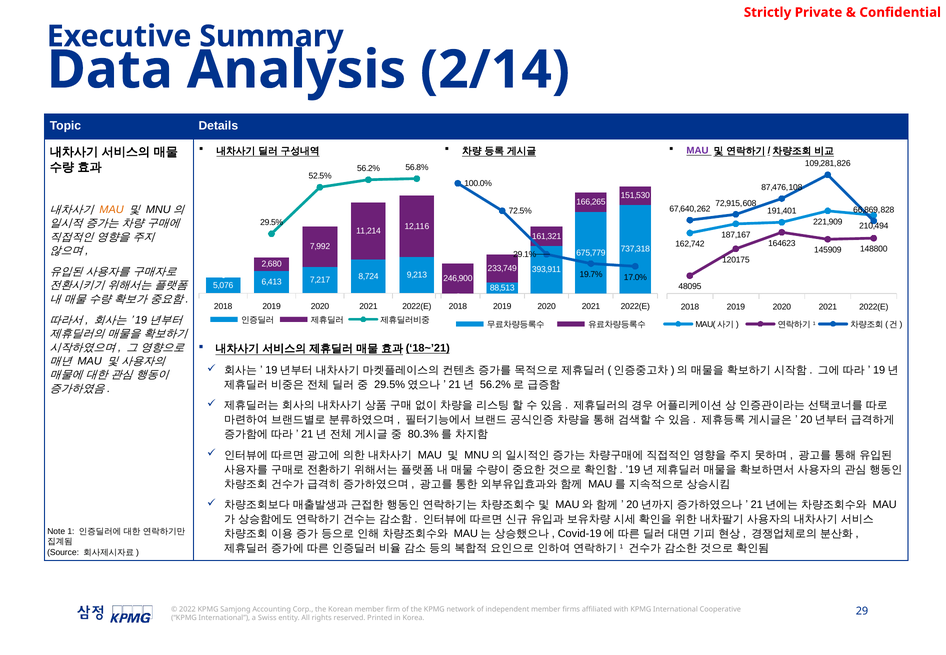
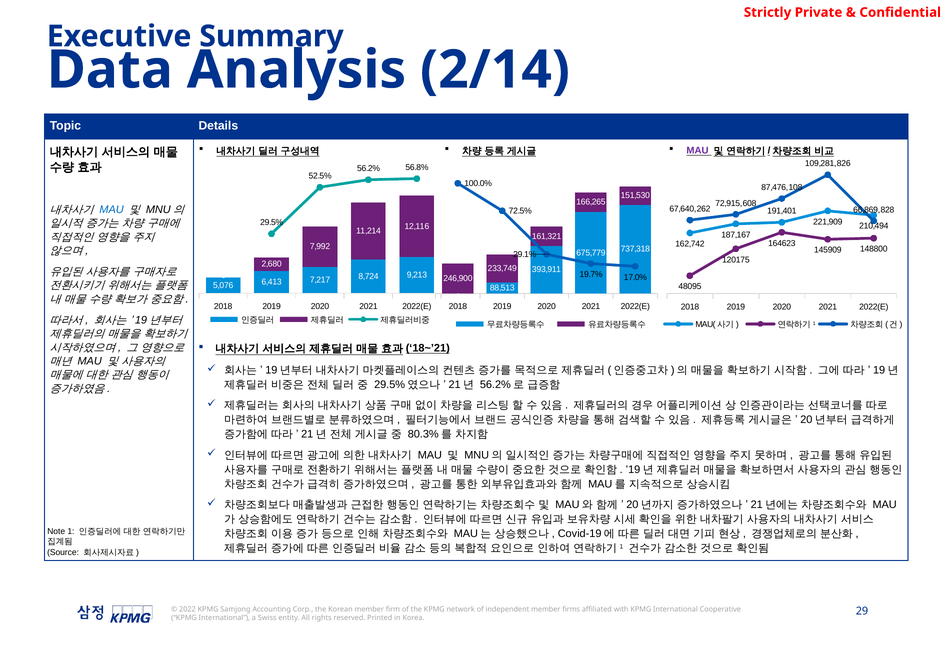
MAU colour: orange -> blue (112, 210)
